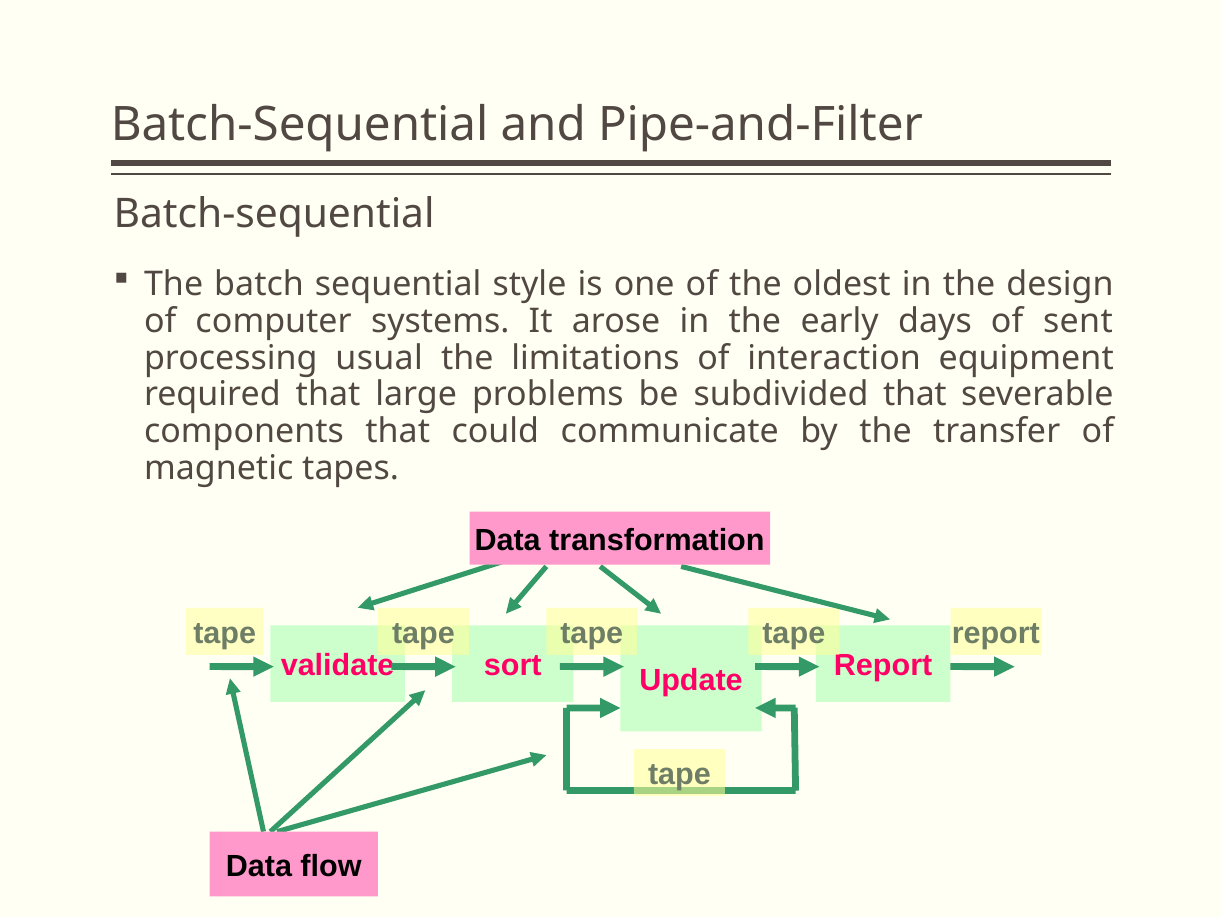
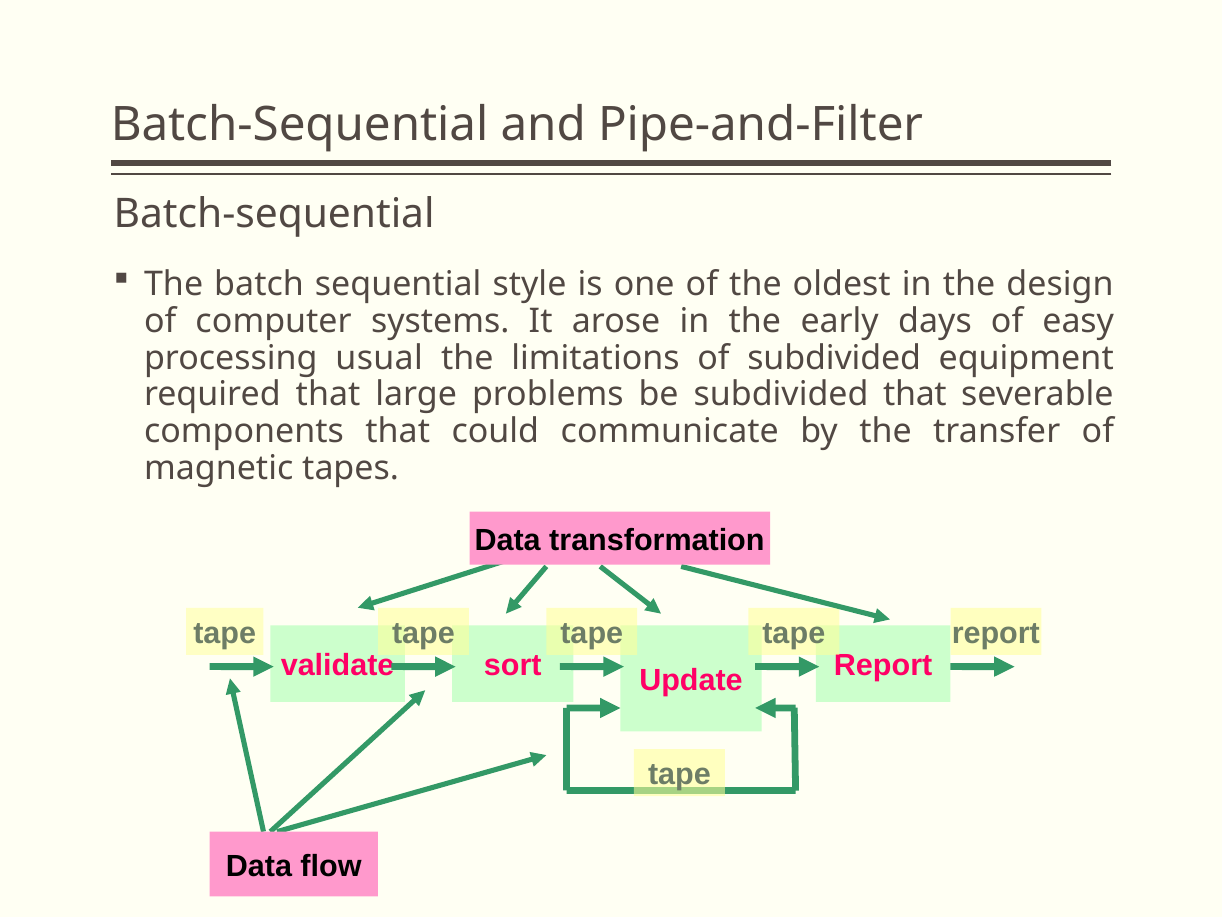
sent: sent -> easy (1078, 321)
of interaction: interaction -> subdivided (834, 358)
